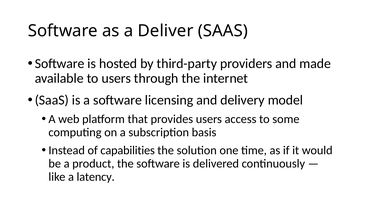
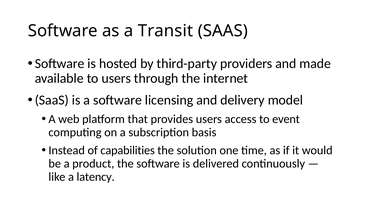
Deliver: Deliver -> Transit (165, 31)
some: some -> event (286, 119)
